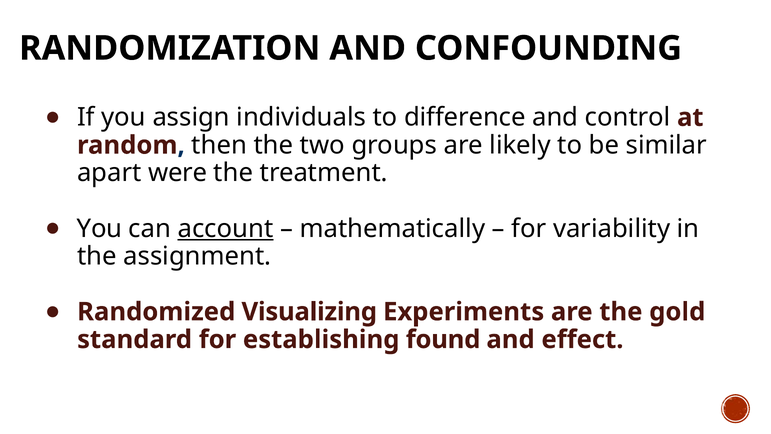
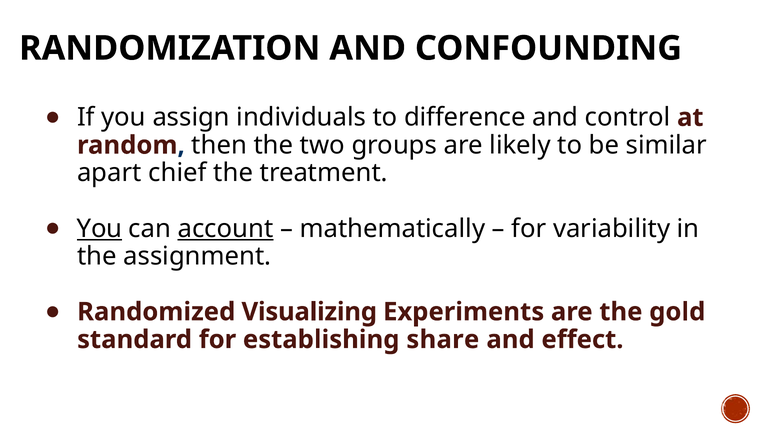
were: were -> chief (178, 173)
You underline: none -> present (100, 228)
found: found -> share (443, 339)
